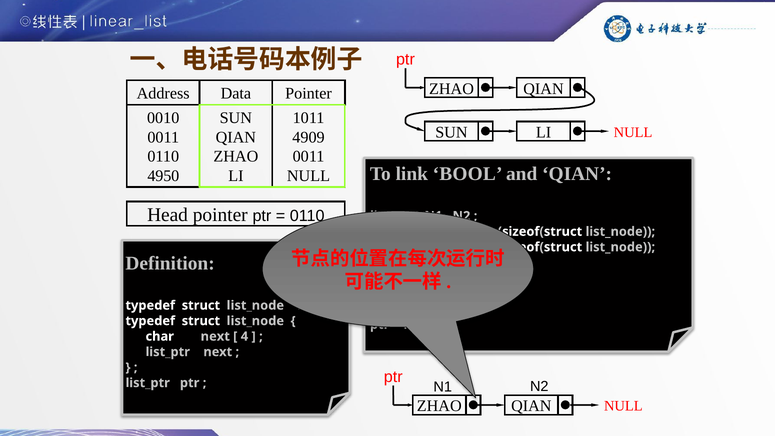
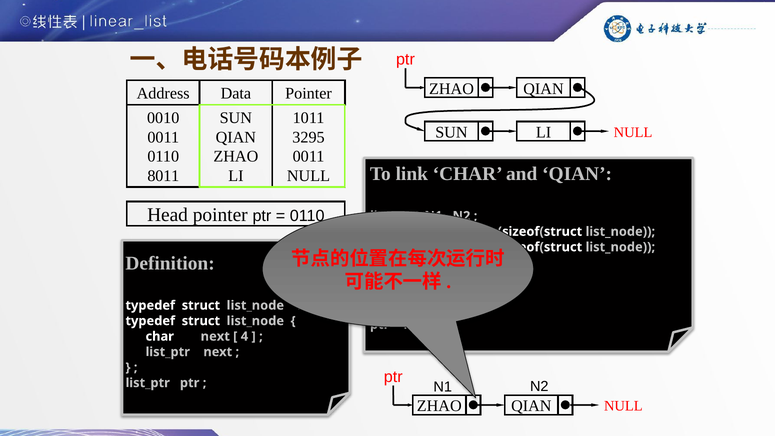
4909: 4909 -> 3295 (309, 137)
link BOOL: BOOL -> CHAR (468, 174)
4950: 4950 -> 8011 (163, 176)
